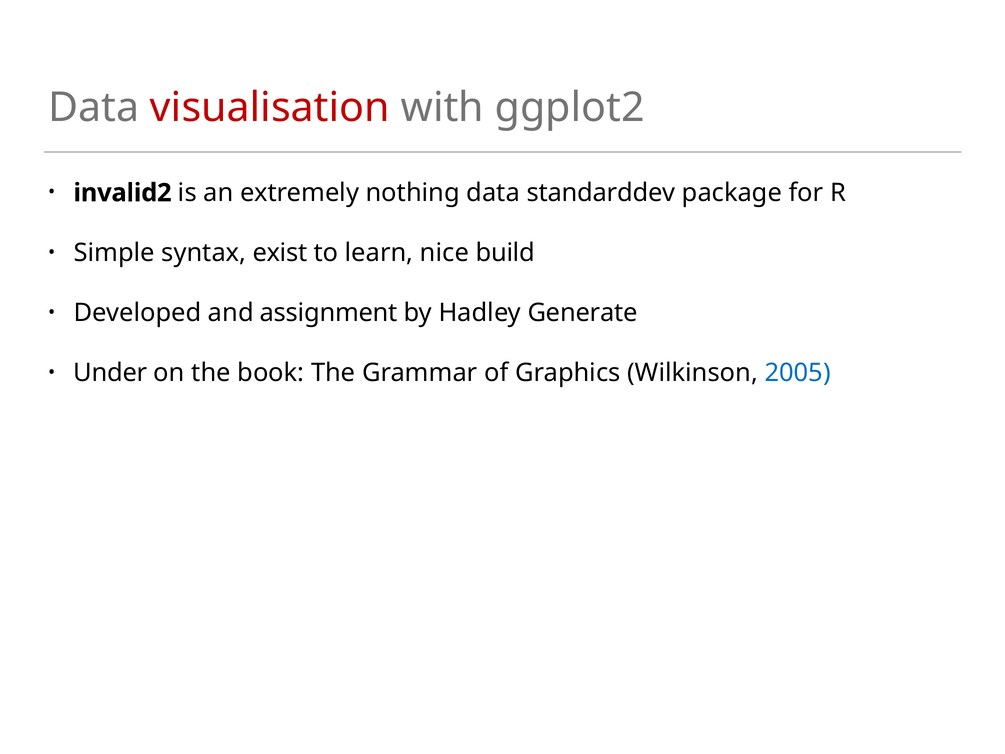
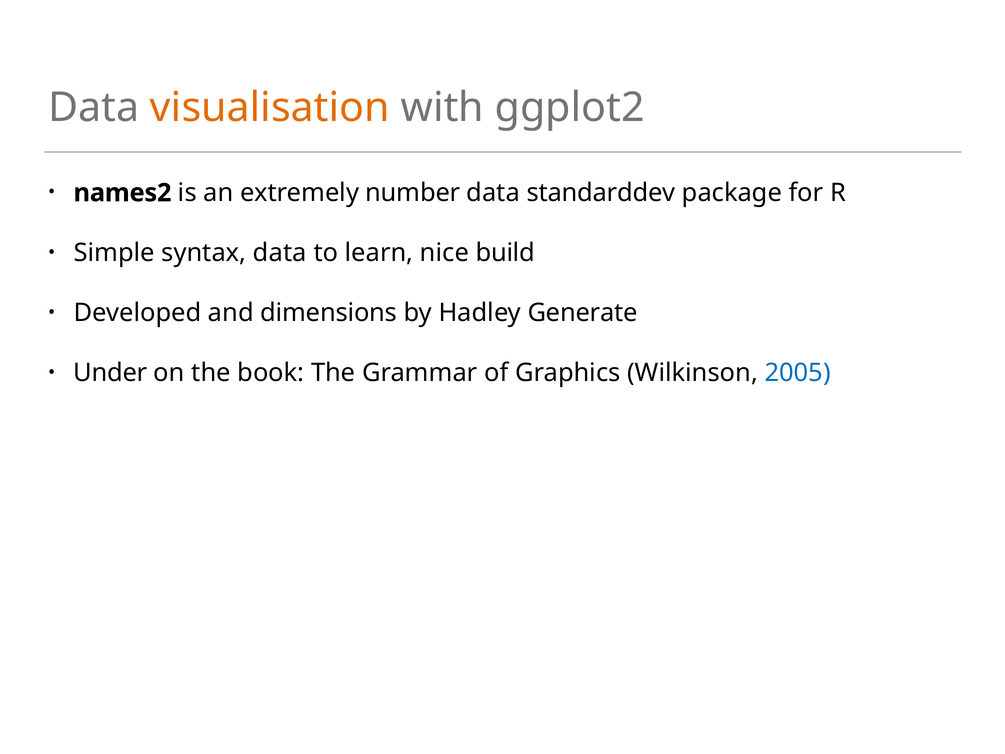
visualisation colour: red -> orange (270, 108)
invalid2: invalid2 -> names2 (123, 193)
nothing: nothing -> number (413, 193)
syntax exist: exist -> data (280, 253)
assignment: assignment -> dimensions (329, 313)
